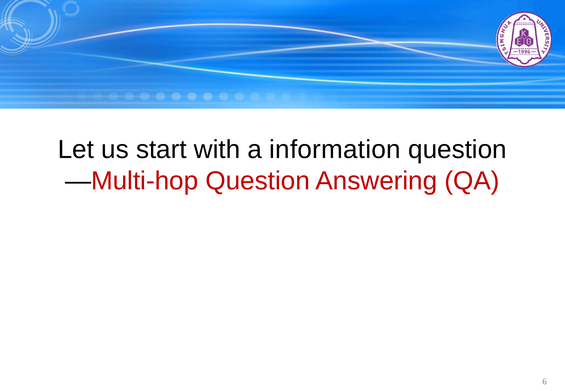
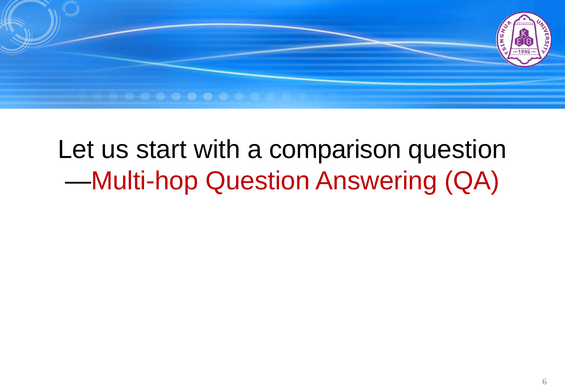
information: information -> comparison (335, 150)
